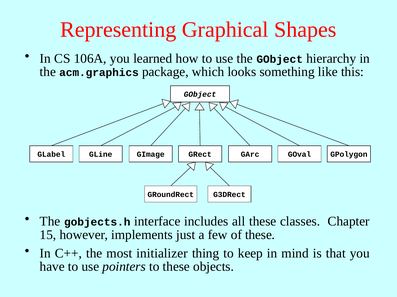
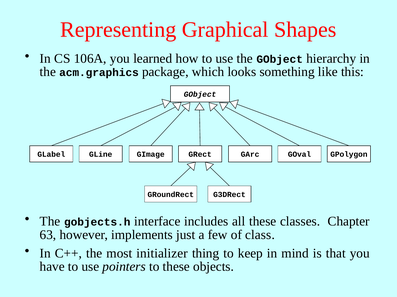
15: 15 -> 63 (48, 235)
of these: these -> class (260, 235)
